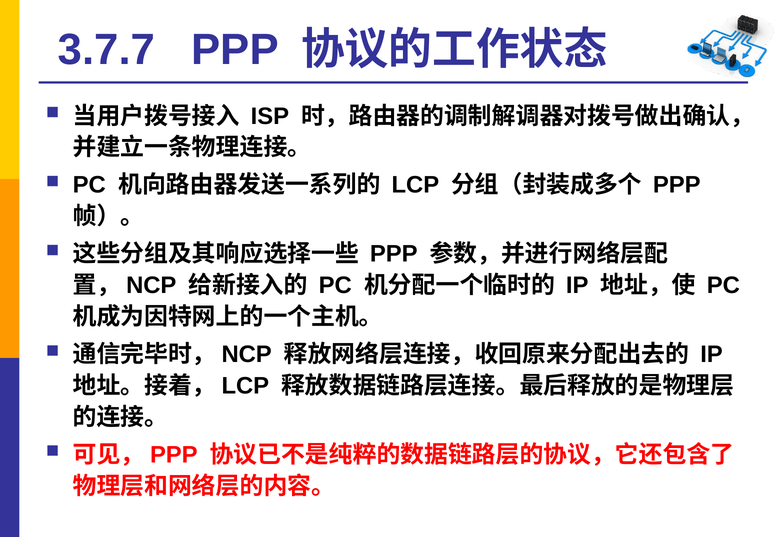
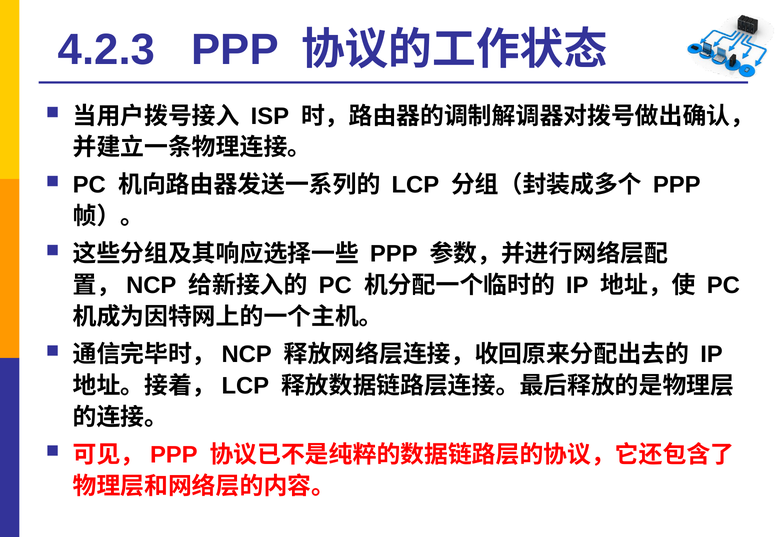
3.7.7: 3.7.7 -> 4.2.3 (107, 50)
